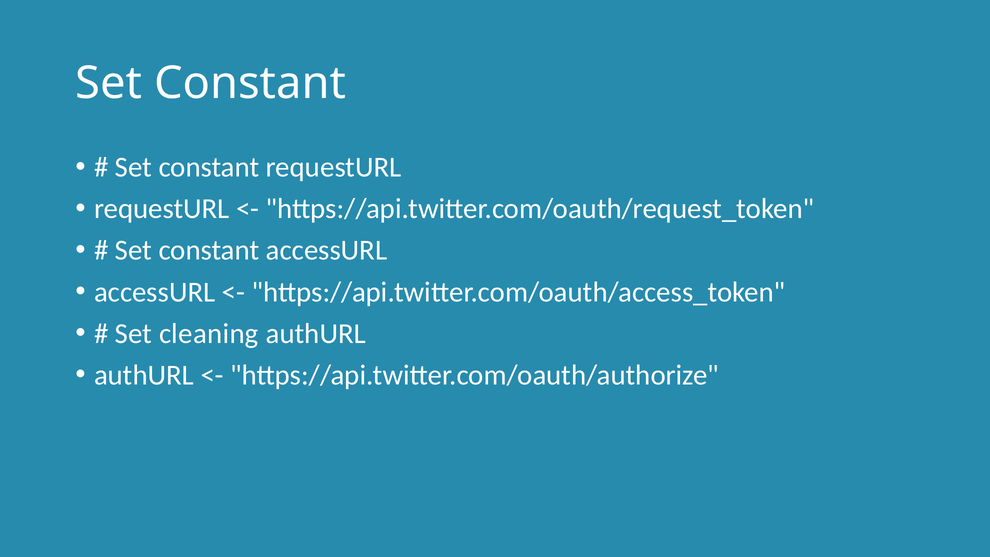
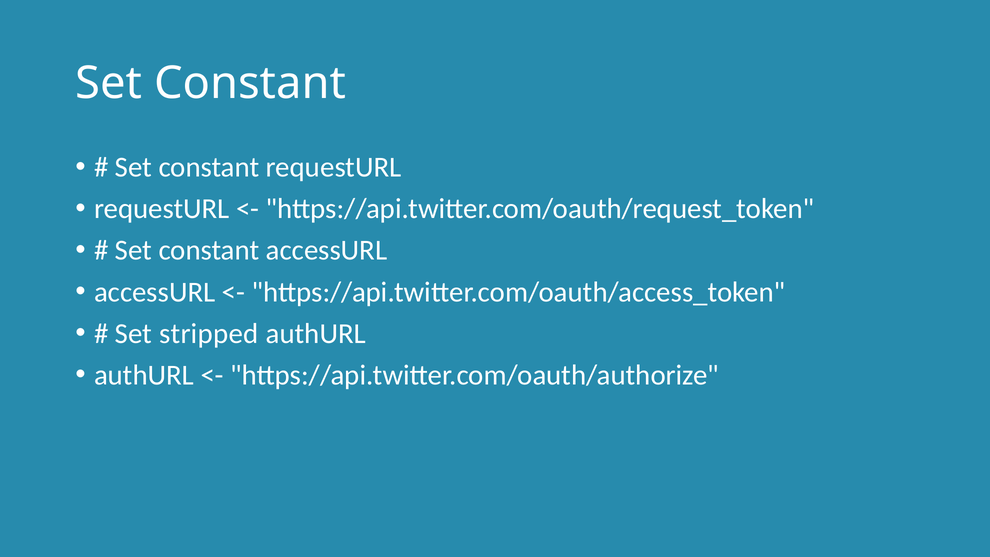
cleaning: cleaning -> stripped (209, 333)
